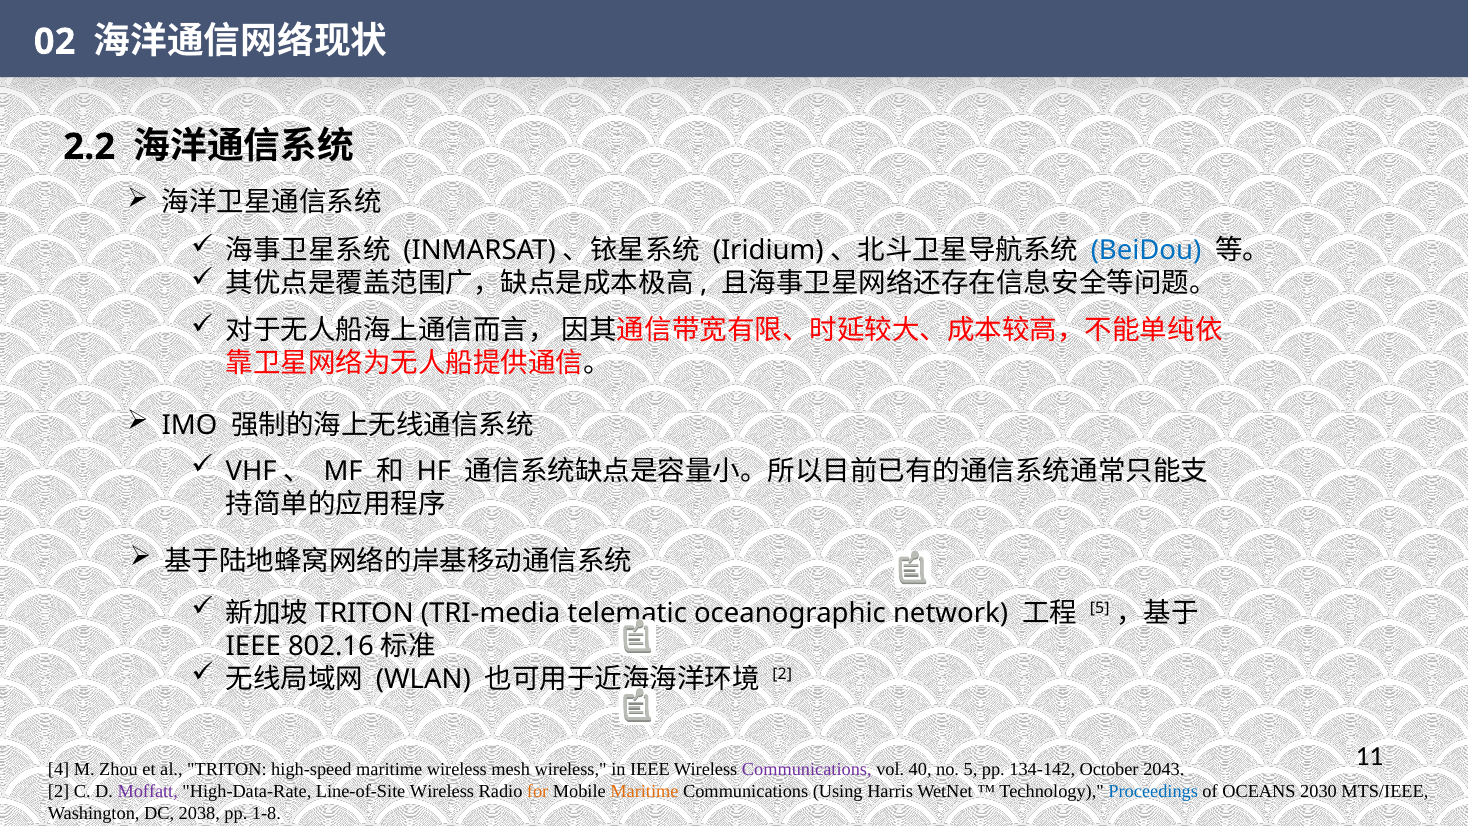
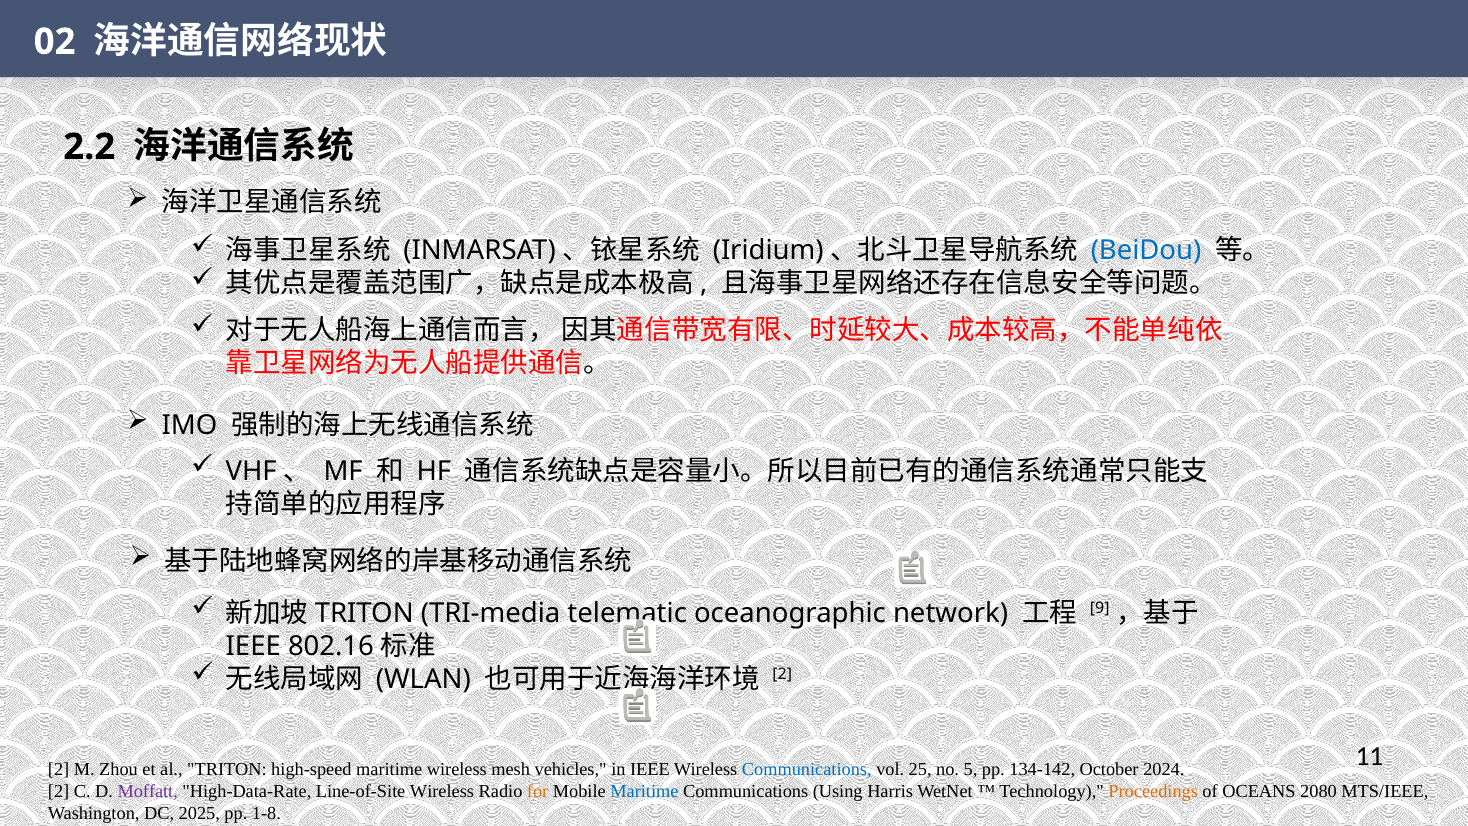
5: 5 -> 9 (1100, 608)
4: 4 -> 2 (59, 769)
mesh wireless: wireless -> vehicles (571, 769)
Communications colour: purple -> blue (807, 769)
40: 40 -> 25 (920, 769)
2043: 2043 -> 2024 (1164, 769)
Maritime colour: orange -> blue (644, 791)
Proceedings colour: blue -> orange (1153, 791)
2030: 2030 -> 2080 (1319, 791)
2038: 2038 -> 2025 (199, 813)
